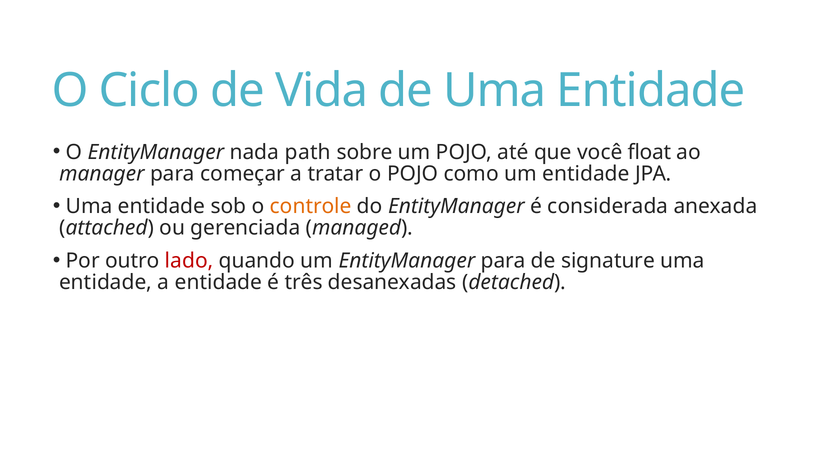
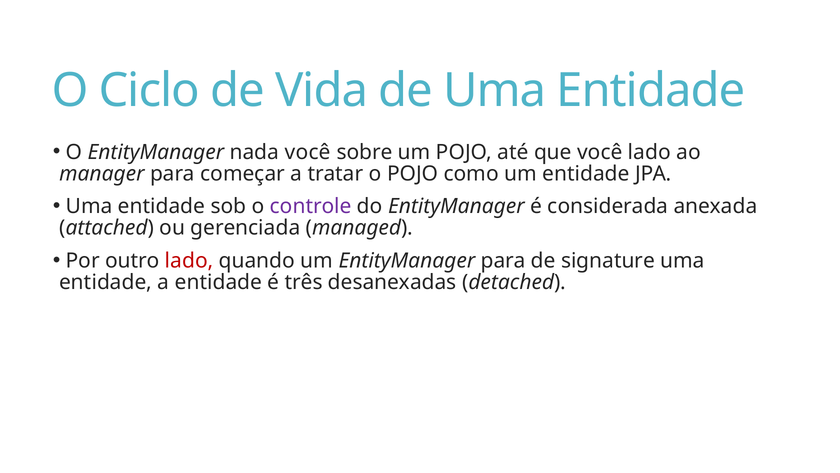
nada path: path -> você (308, 152)
você float: float -> lado (649, 152)
controle colour: orange -> purple (311, 206)
